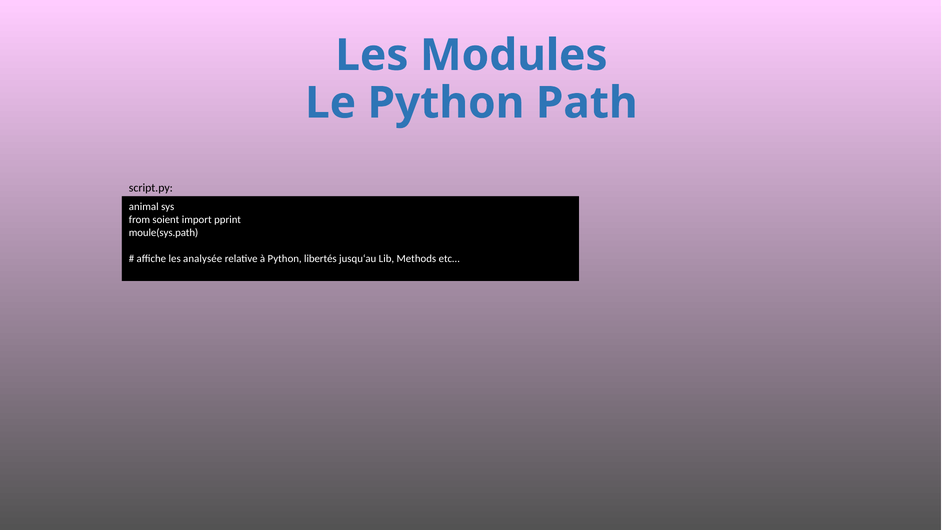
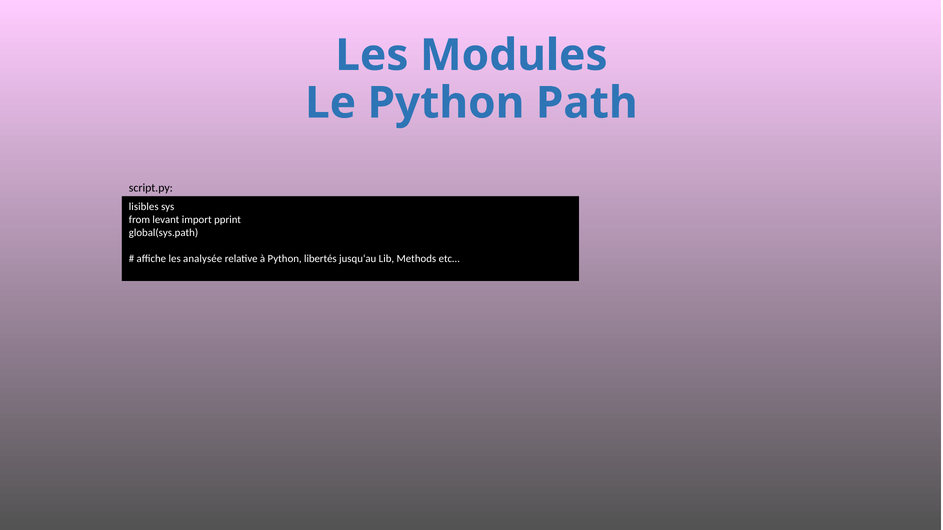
animal: animal -> lisibles (144, 207)
soient: soient -> levant (166, 220)
moule(sys.path: moule(sys.path -> global(sys.path (163, 233)
